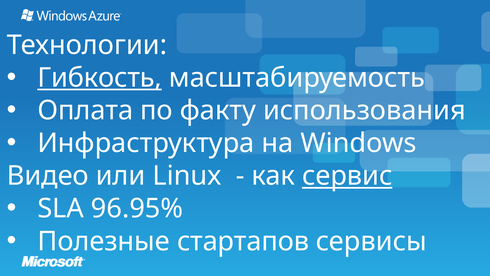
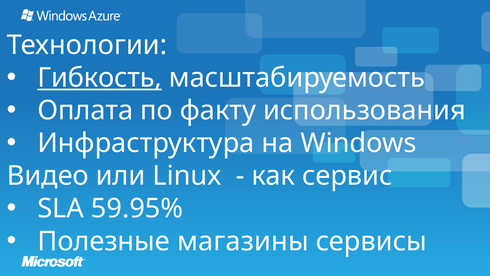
сервис underline: present -> none (347, 176)
96.95%: 96.95% -> 59.95% (137, 208)
стартапов: стартапов -> магазины (243, 241)
